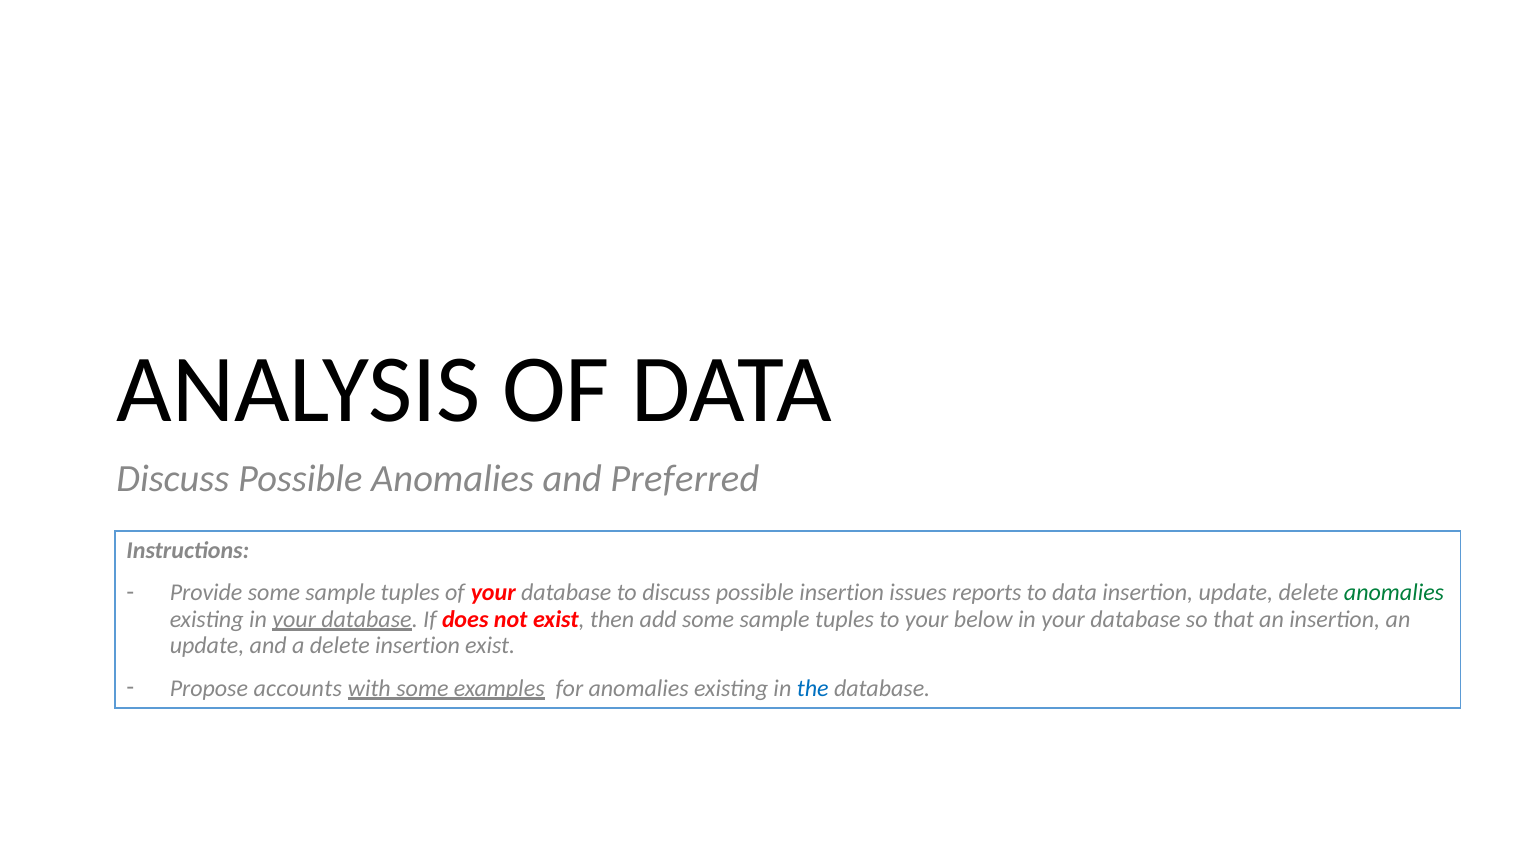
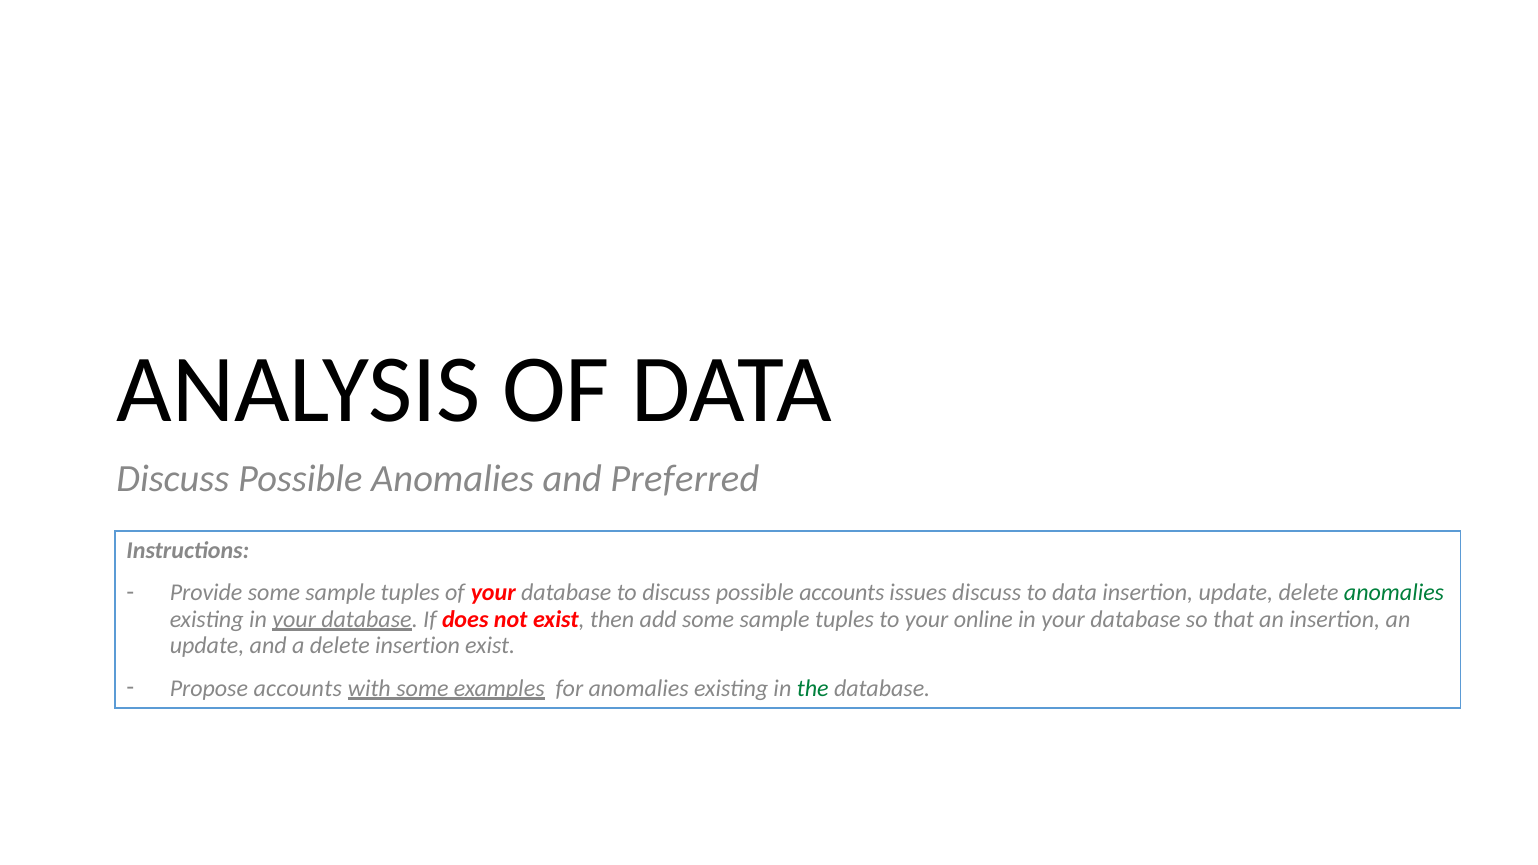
possible insertion: insertion -> accounts (842, 593)
issues reports: reports -> discuss (987, 593)
below: below -> online (983, 619)
the colour: blue -> green (813, 688)
